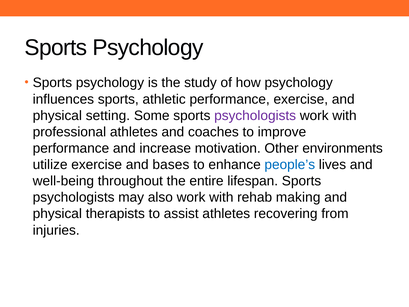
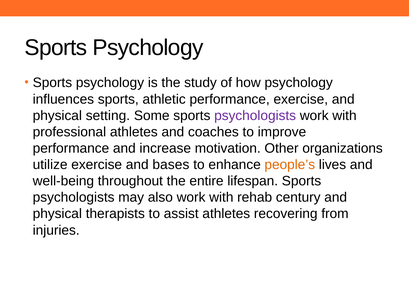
environments: environments -> organizations (343, 148)
people’s colour: blue -> orange (290, 165)
making: making -> century (298, 197)
